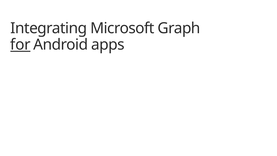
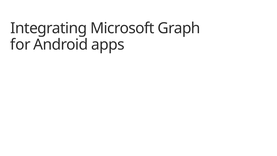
for underline: present -> none (20, 45)
